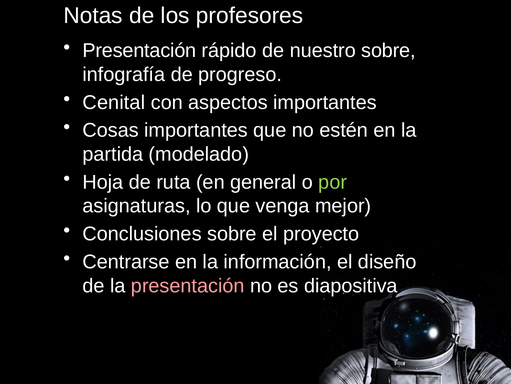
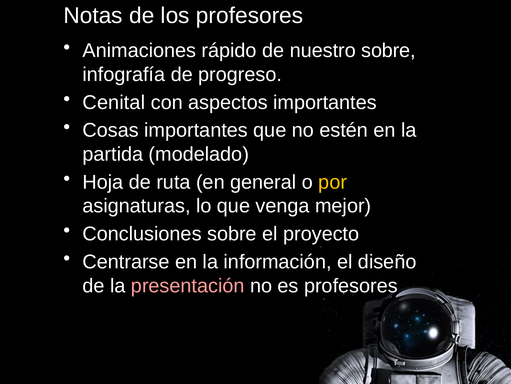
Presentación: Presentación -> Animaciones (139, 51)
por colour: light green -> yellow (333, 182)
es diapositiva: diapositiva -> profesores (351, 285)
